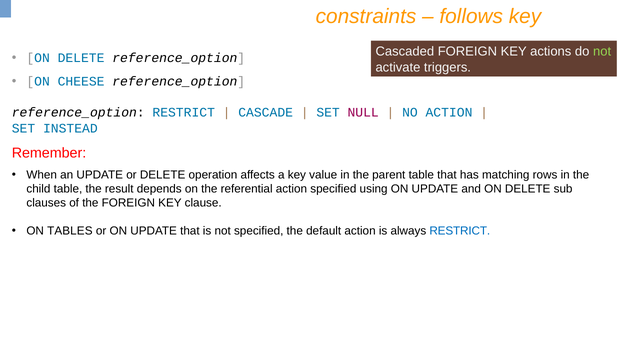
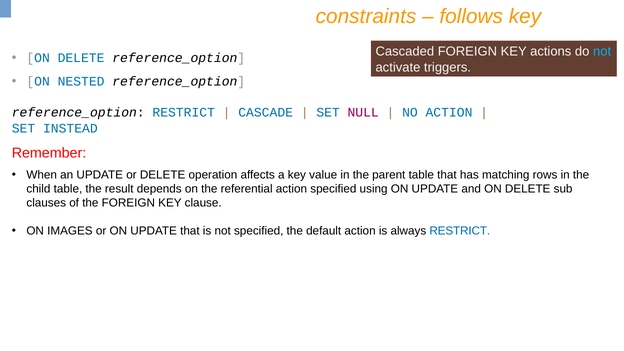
not colour: light green -> light blue (602, 52)
CHEESE: CHEESE -> NESTED (81, 81)
TABLES: TABLES -> IMAGES (70, 231)
